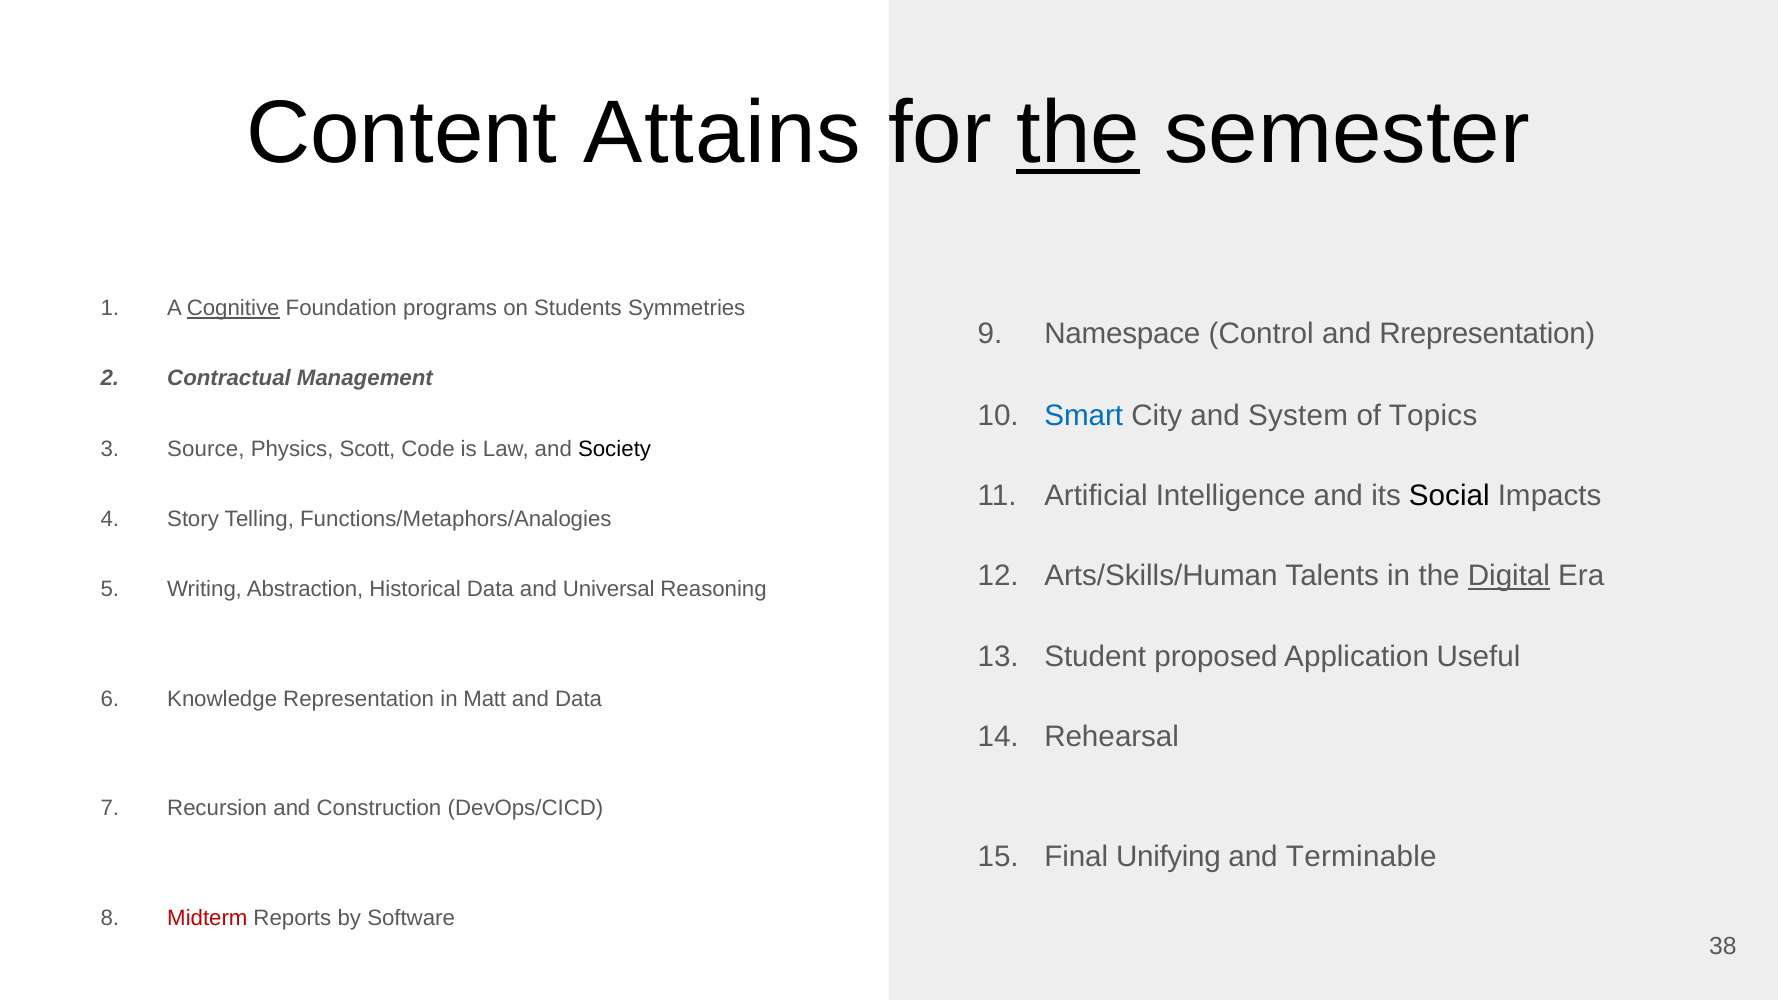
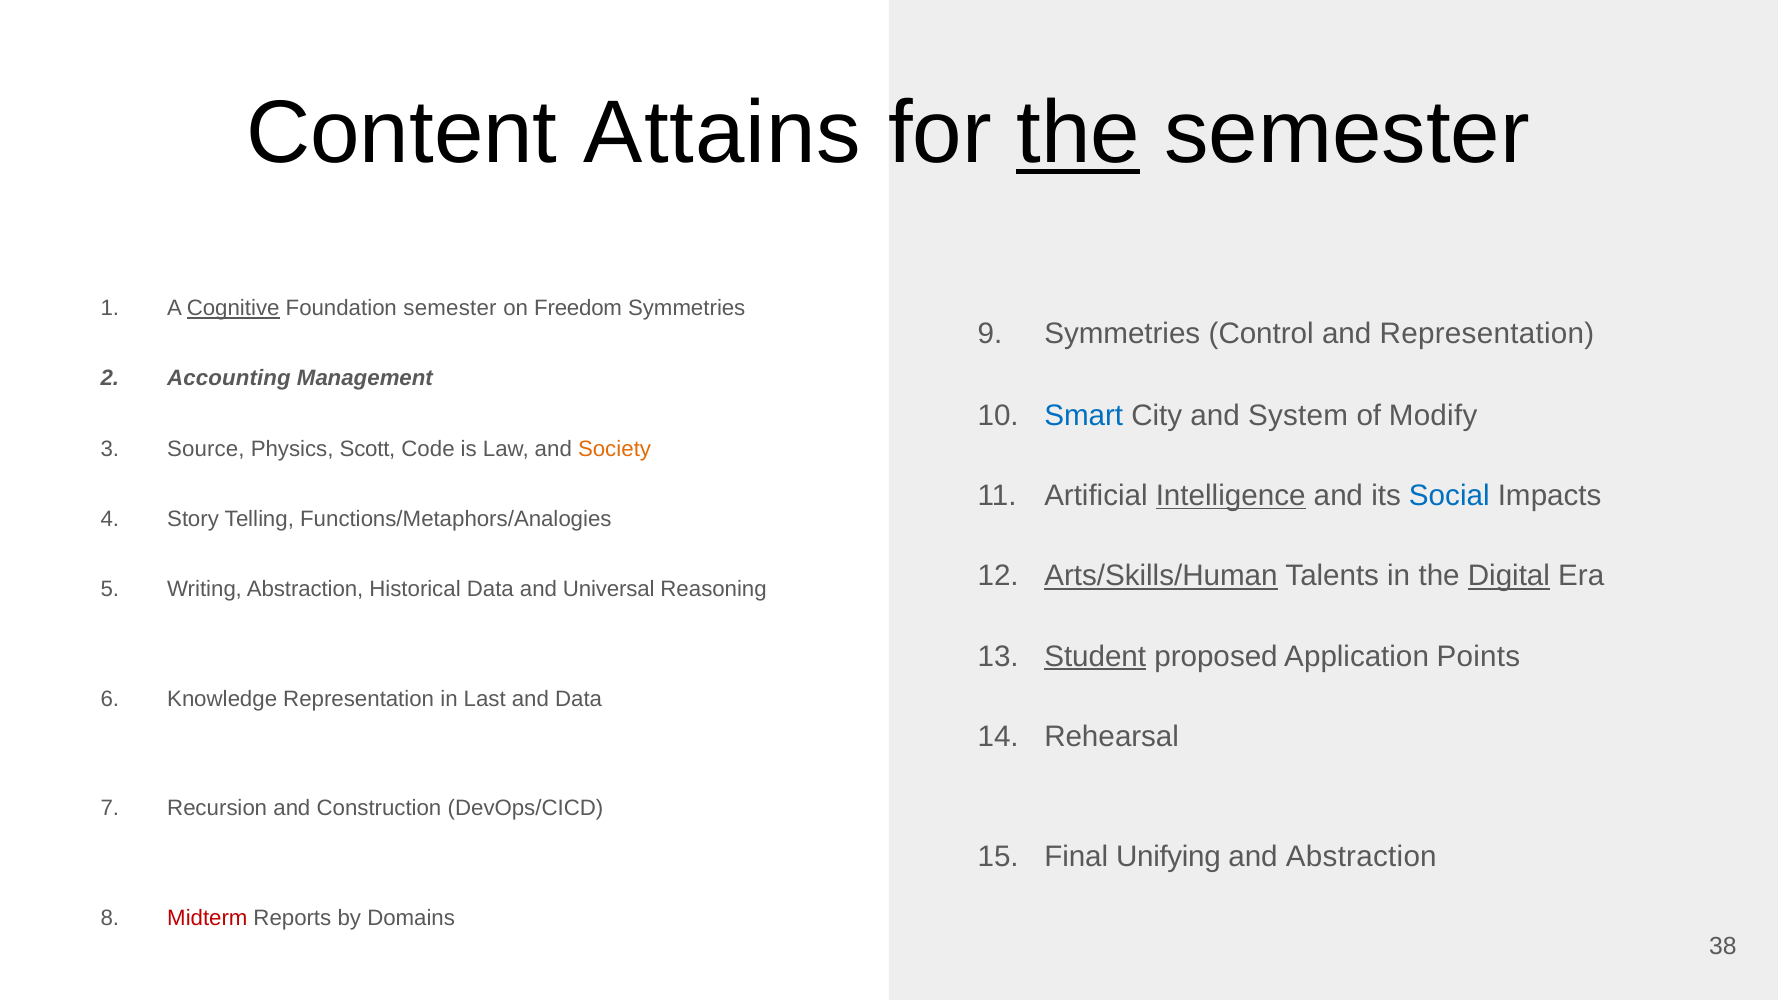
Foundation programs: programs -> semester (450, 308)
Students: Students -> Freedom (578, 308)
Namespace: Namespace -> Symmetries (1122, 334)
and Rrepresentation: Rrepresentation -> Representation (1487, 334)
Contractual: Contractual -> Accounting (229, 379)
Topics: Topics -> Modify (1433, 415)
Society colour: black -> orange (615, 449)
Intelligence underline: none -> present (1231, 496)
Social colour: black -> blue (1449, 496)
Arts/Skills/Human underline: none -> present (1161, 576)
Student underline: none -> present (1095, 657)
Useful: Useful -> Points (1478, 657)
Matt: Matt -> Last (485, 699)
and Terminable: Terminable -> Abstraction (1361, 857)
Software: Software -> Domains (411, 918)
